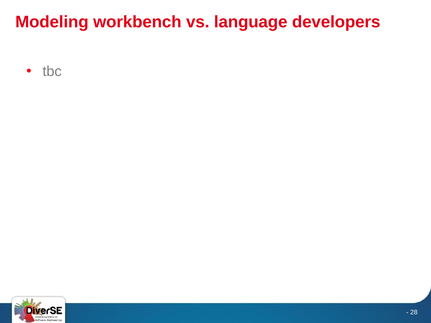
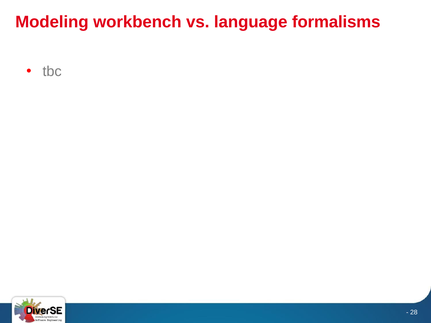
developers: developers -> formalisms (336, 22)
